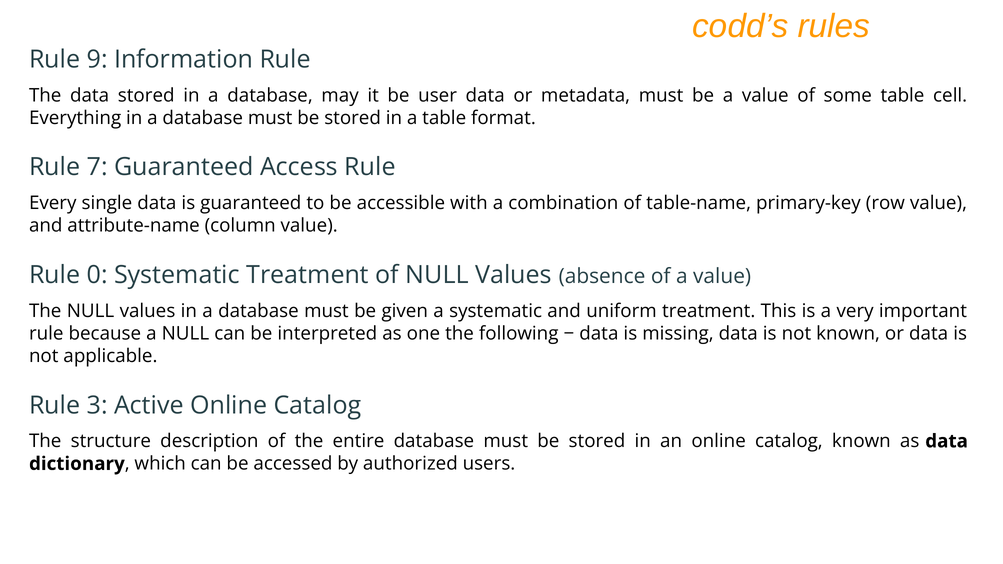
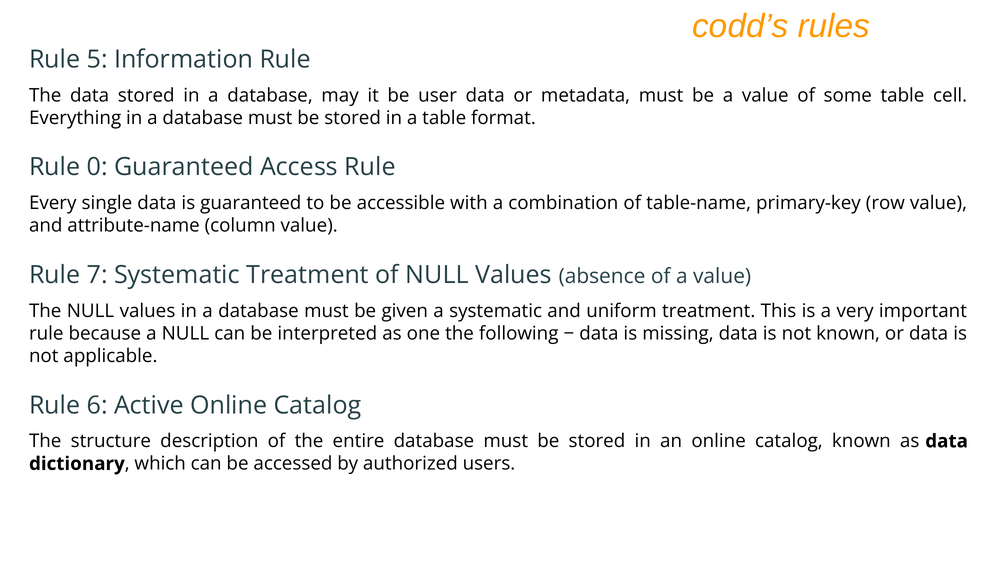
9: 9 -> 5 (97, 59)
7: 7 -> 0 (97, 167)
0: 0 -> 7 (97, 275)
3: 3 -> 6 (97, 405)
